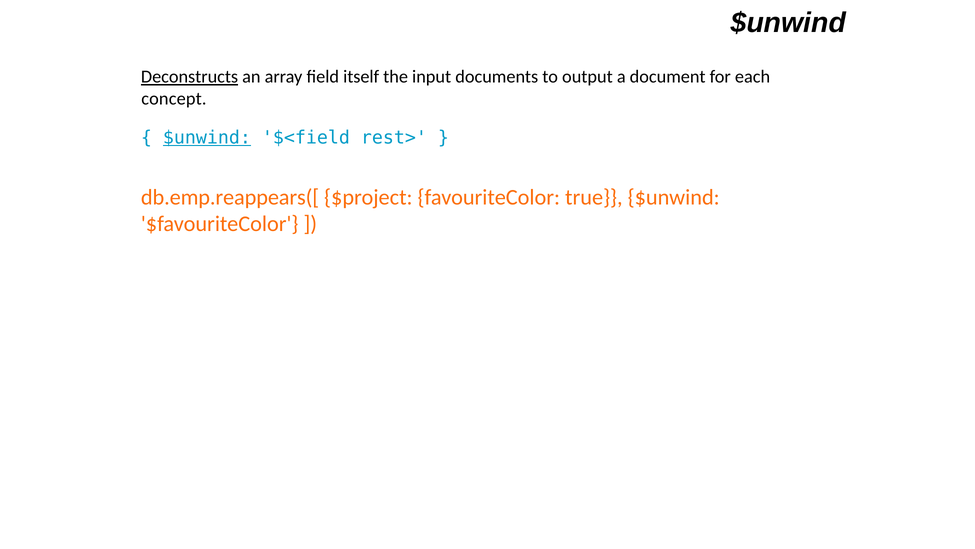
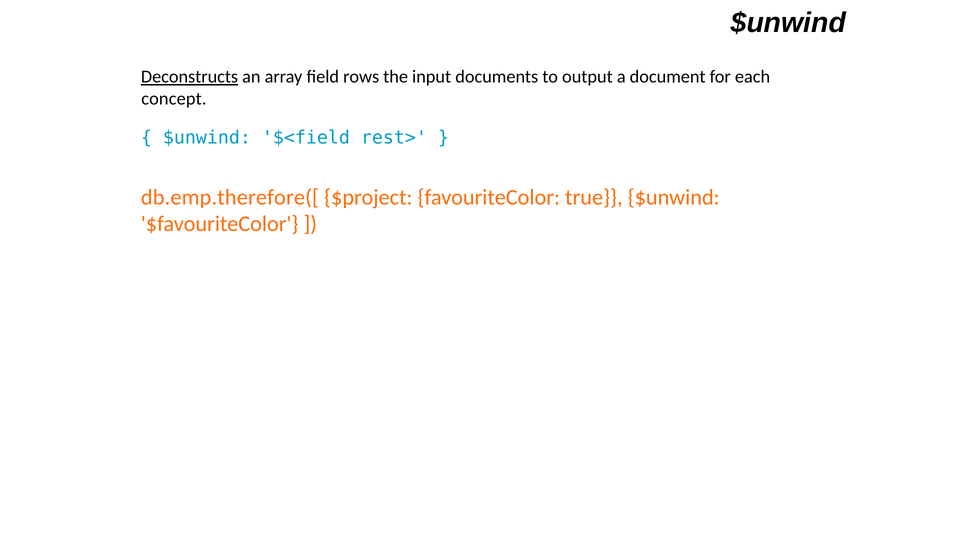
itself: itself -> rows (361, 77)
$unwind underline: present -> none (207, 138)
db.emp.reappears([: db.emp.reappears([ -> db.emp.therefore([ (230, 197)
